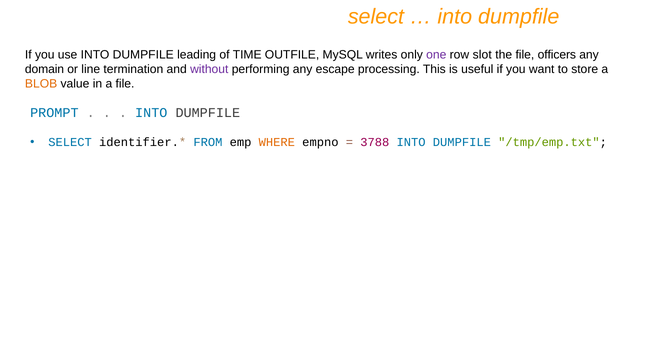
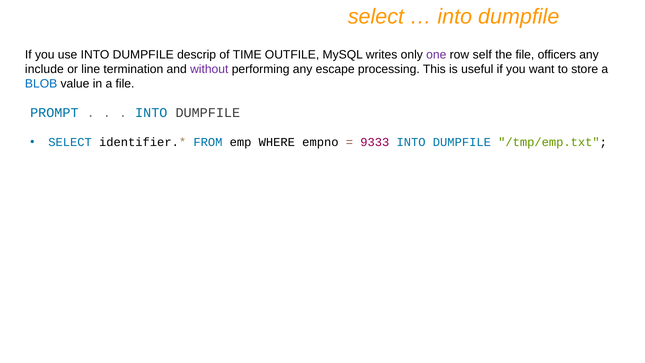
leading: leading -> descrip (197, 55)
slot: slot -> self (482, 55)
domain: domain -> include (44, 69)
BLOB colour: orange -> blue (41, 84)
WHERE colour: orange -> black (277, 142)
3788: 3788 -> 9333 (375, 142)
